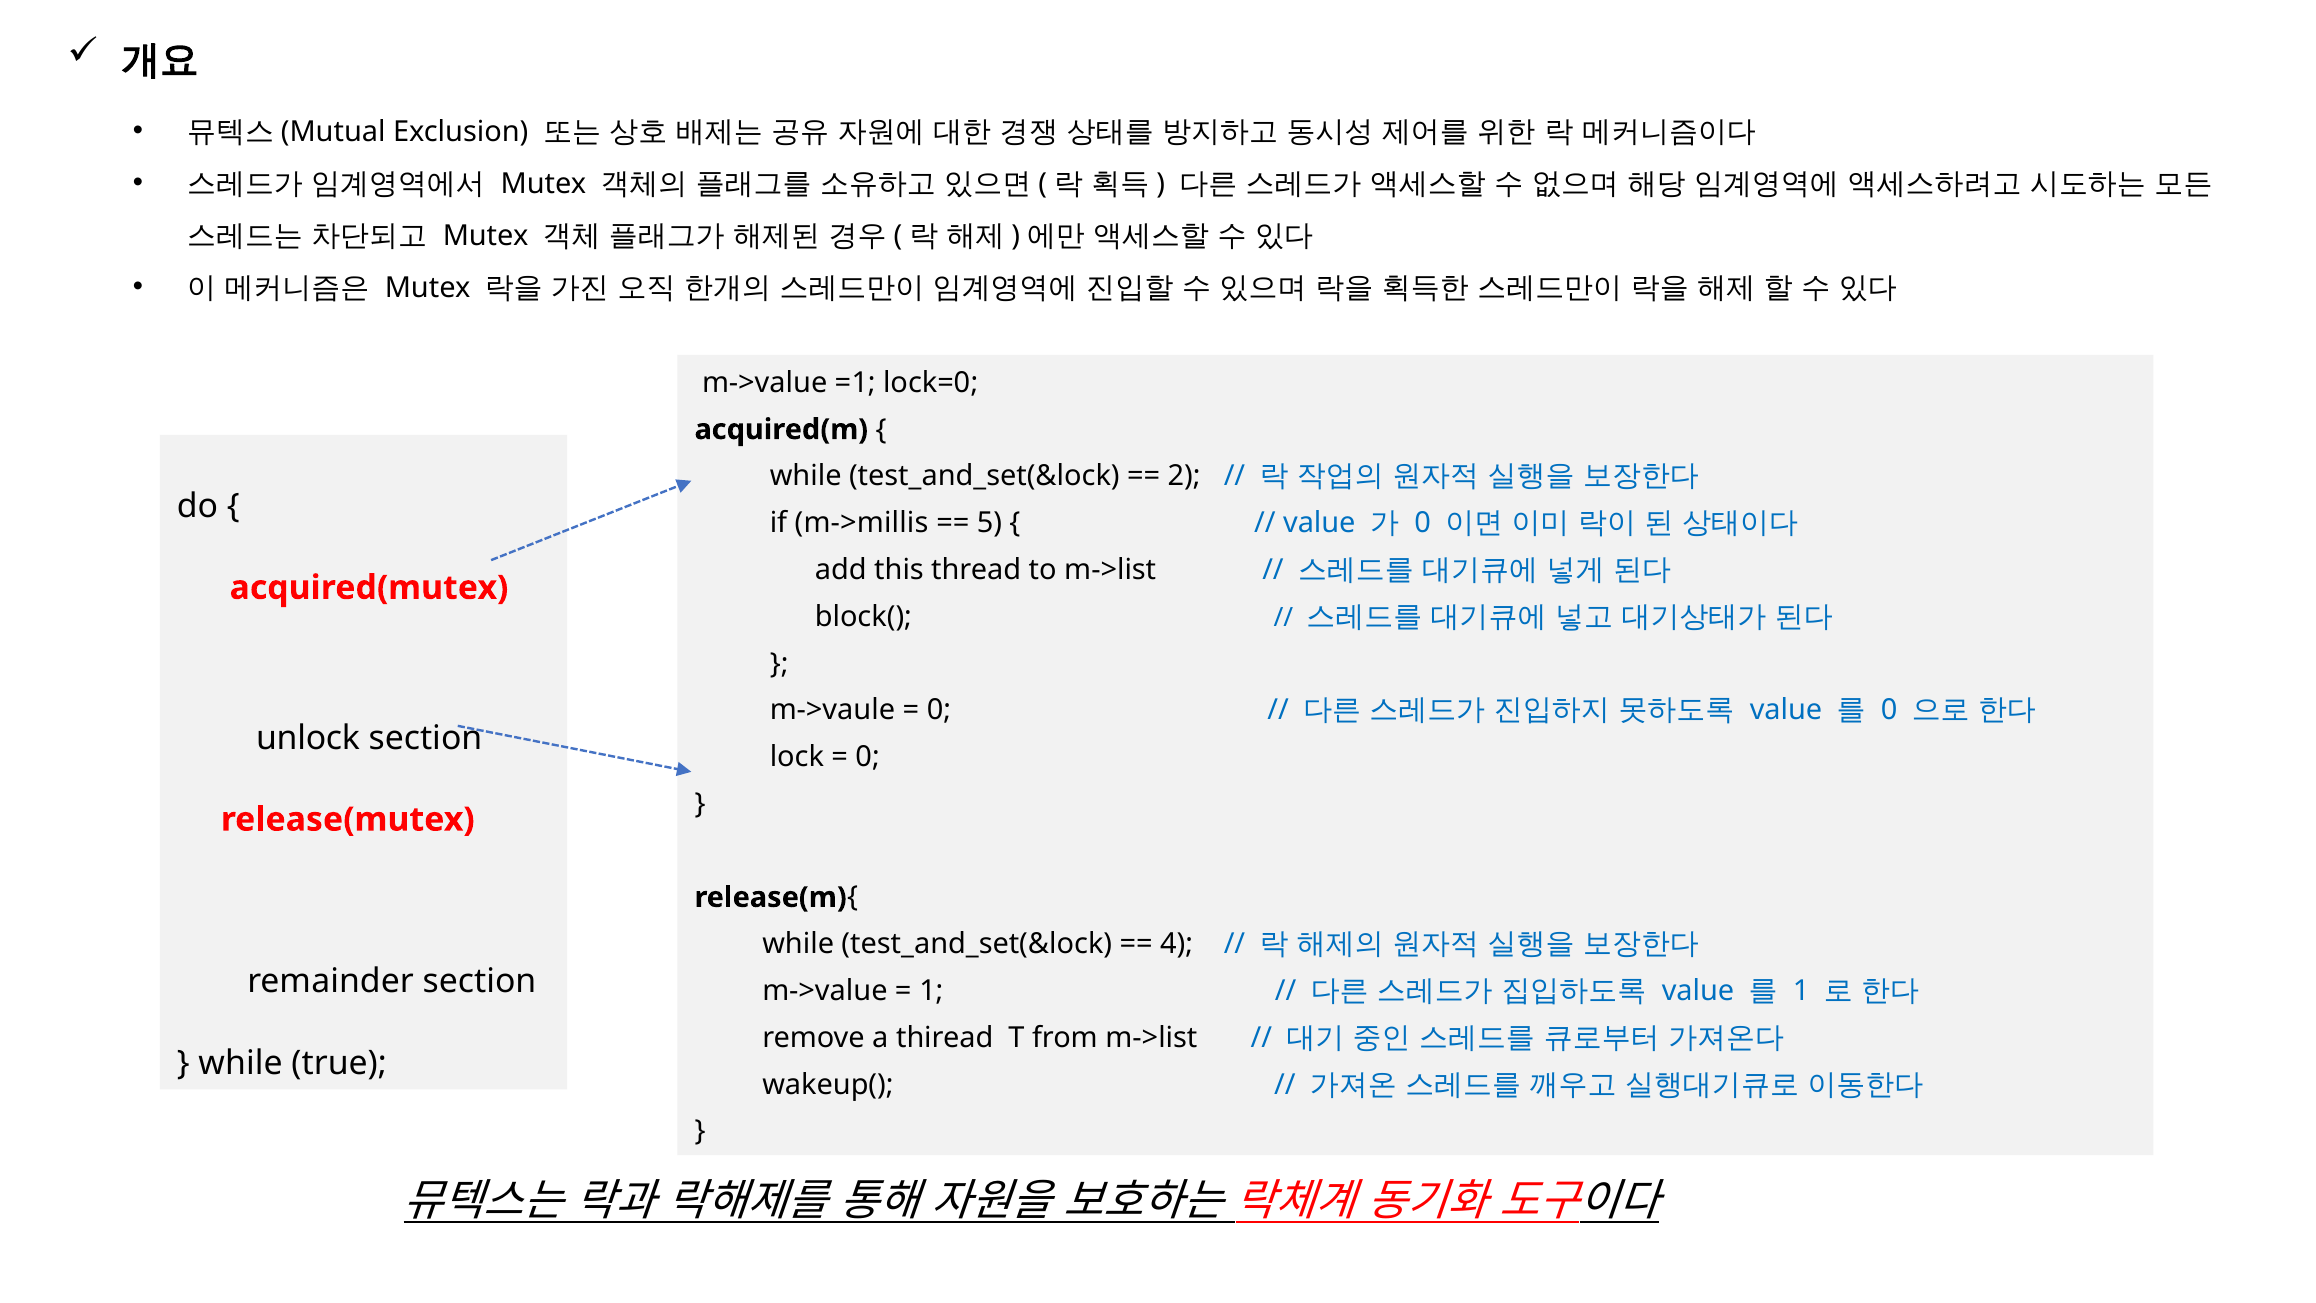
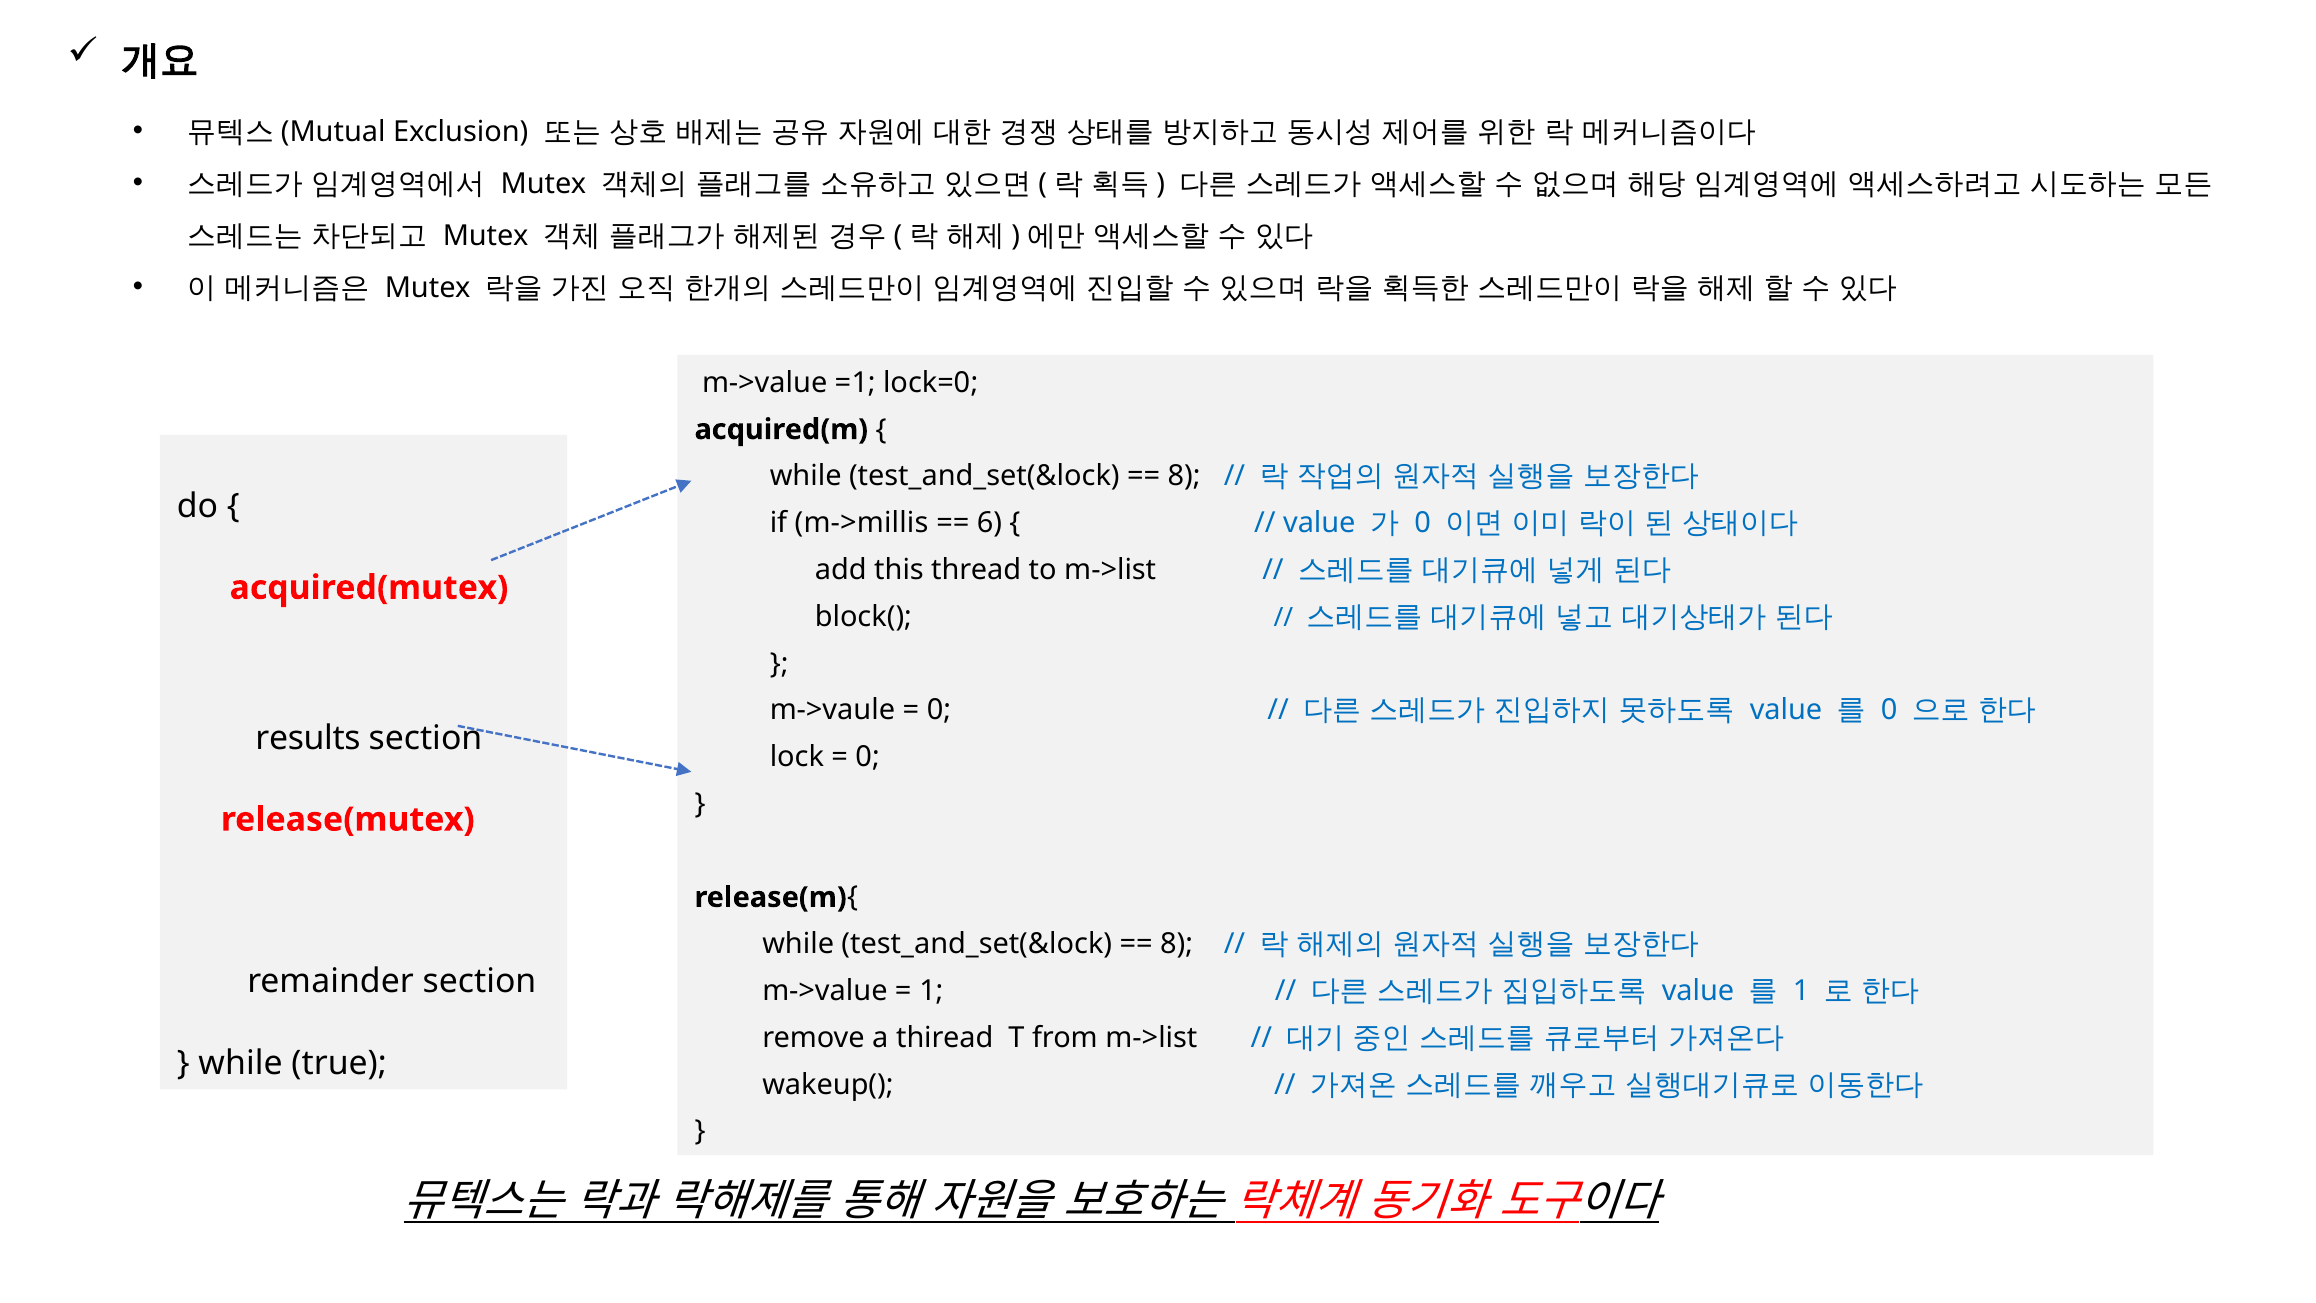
2: 2 -> 8 (1184, 476)
5: 5 -> 6 (989, 523)
unlock: unlock -> results (308, 738)
4: 4 -> 8 (1177, 944)
